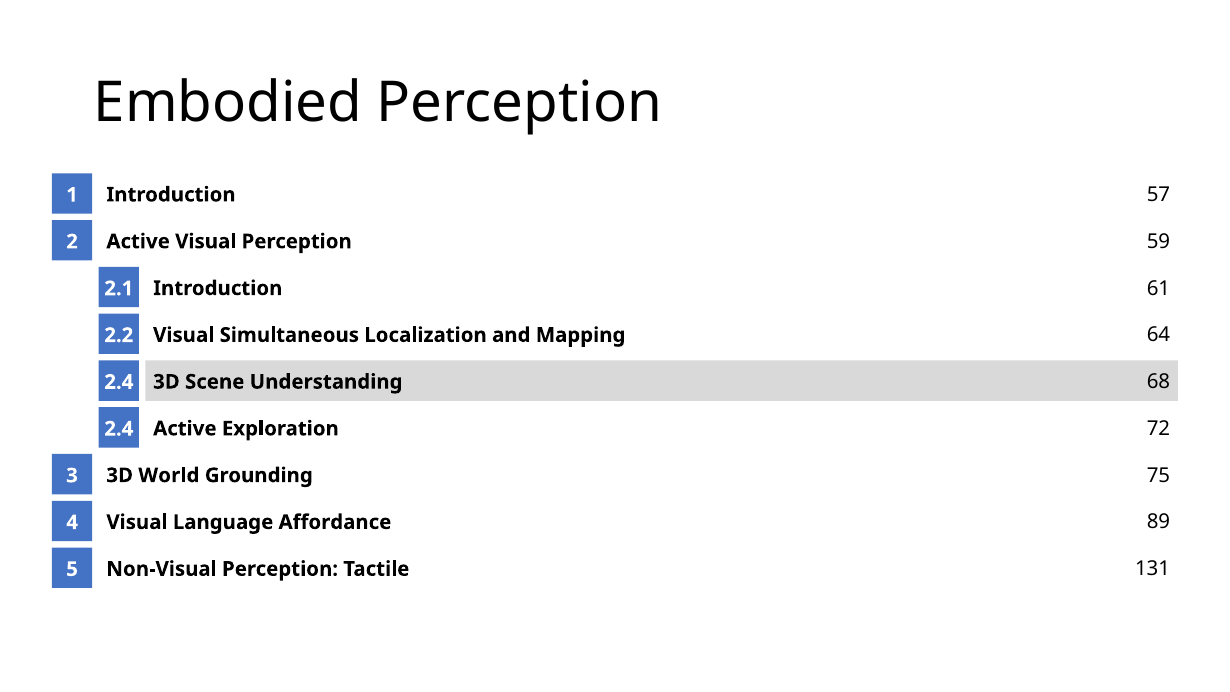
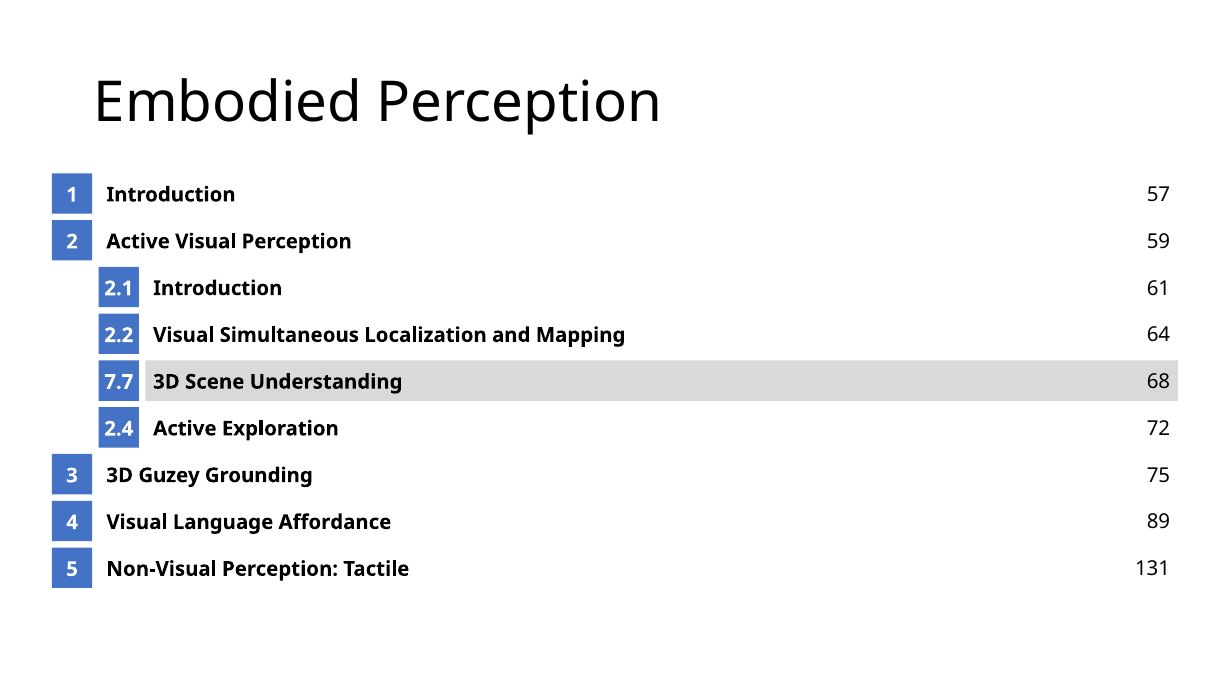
2.4: 2.4 -> 7.7 (119, 382)
World: World -> Guzey (169, 475)
